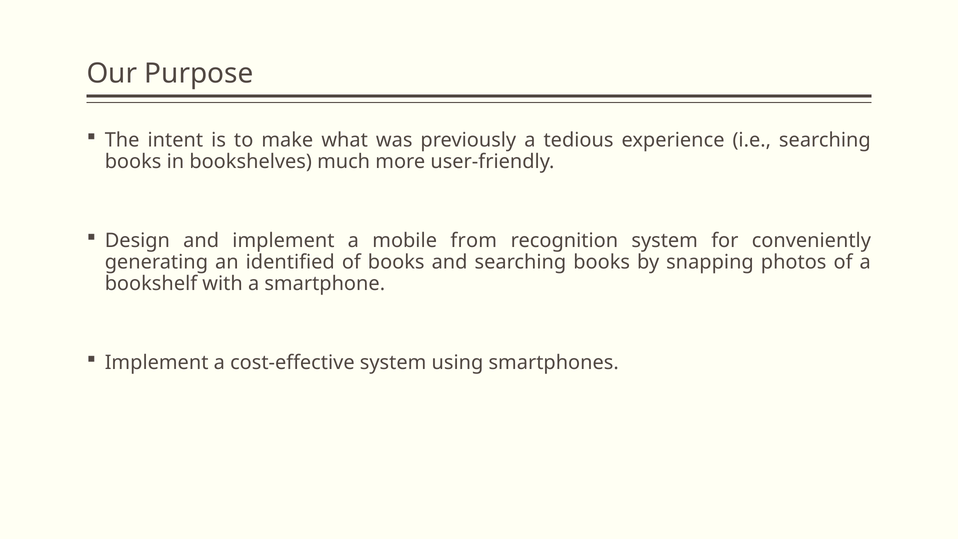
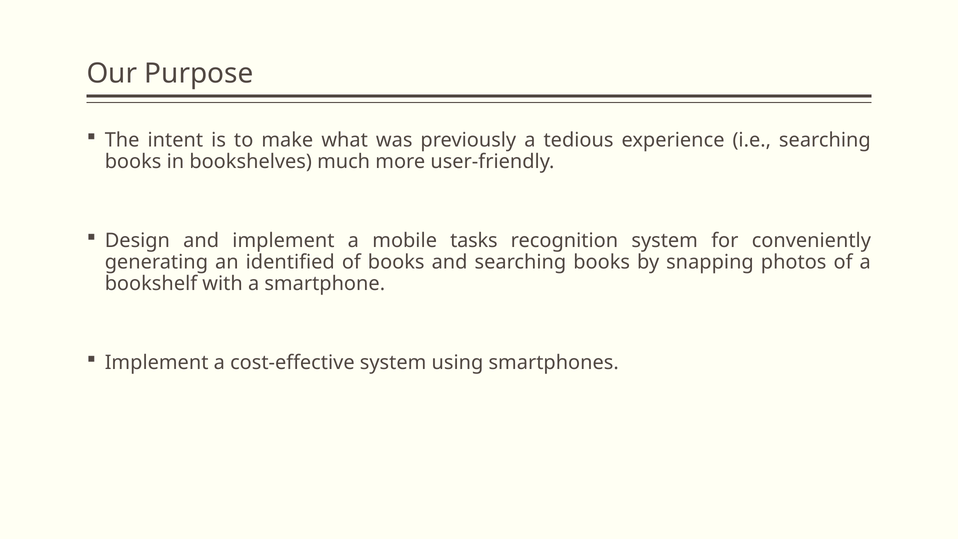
from: from -> tasks (474, 241)
